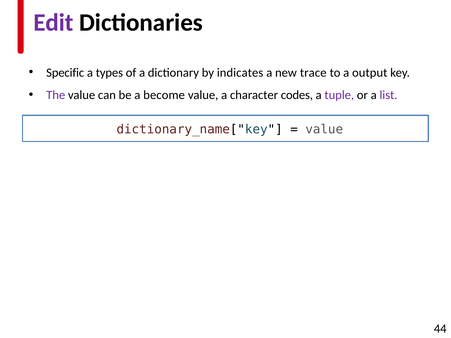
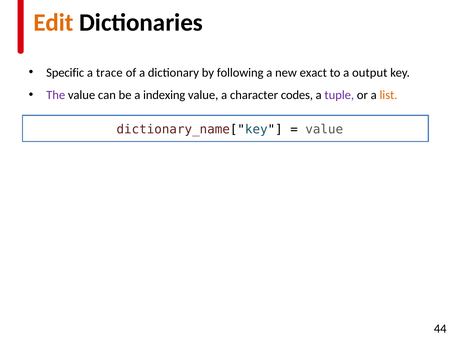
Edit colour: purple -> orange (54, 22)
types: types -> trace (109, 73)
indicates: indicates -> following (240, 73)
trace: trace -> exact (313, 73)
become: become -> indexing (164, 95)
list colour: purple -> orange (389, 95)
